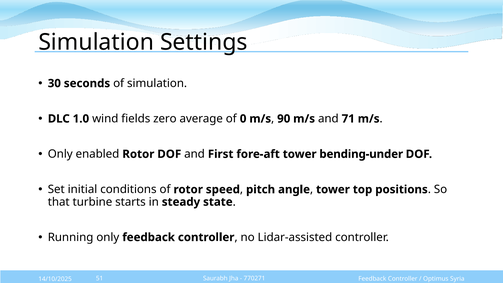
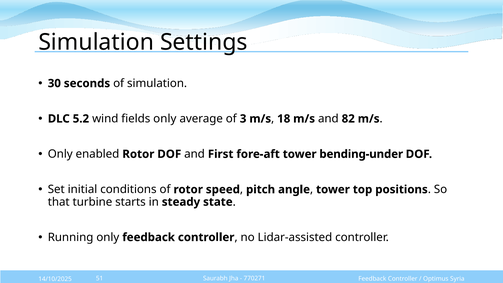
1.0: 1.0 -> 5.2 (81, 119)
fields zero: zero -> only (165, 119)
0: 0 -> 3 (243, 119)
90: 90 -> 18 (284, 119)
71: 71 -> 82 (348, 119)
